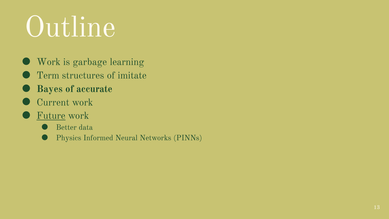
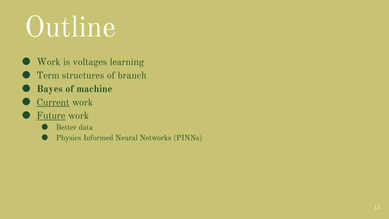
garbage: garbage -> voltages (90, 62)
imitate: imitate -> branch (132, 75)
accurate: accurate -> machine (94, 89)
Current underline: none -> present (53, 102)
